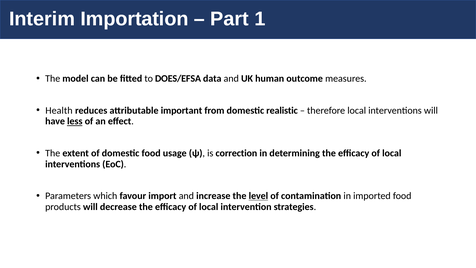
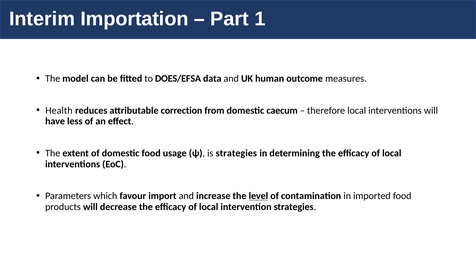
important: important -> correction (182, 110)
realistic: realistic -> caecum (282, 110)
less underline: present -> none (75, 121)
is correction: correction -> strategies (236, 153)
